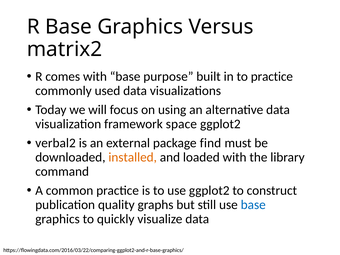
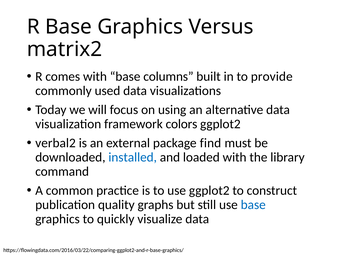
purpose: purpose -> columns (168, 77)
to practice: practice -> provide (272, 77)
space: space -> colors (181, 124)
installed colour: orange -> blue (133, 157)
